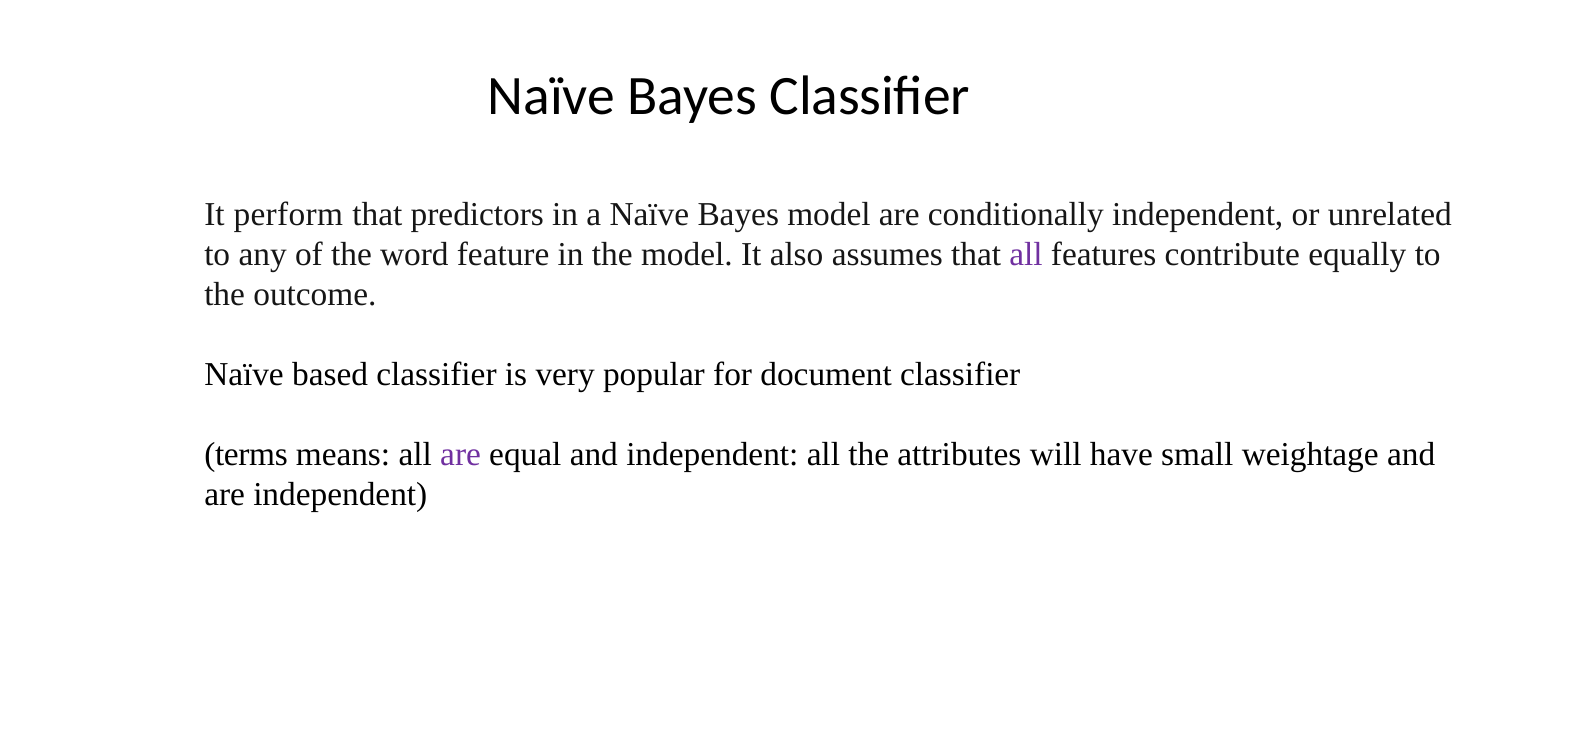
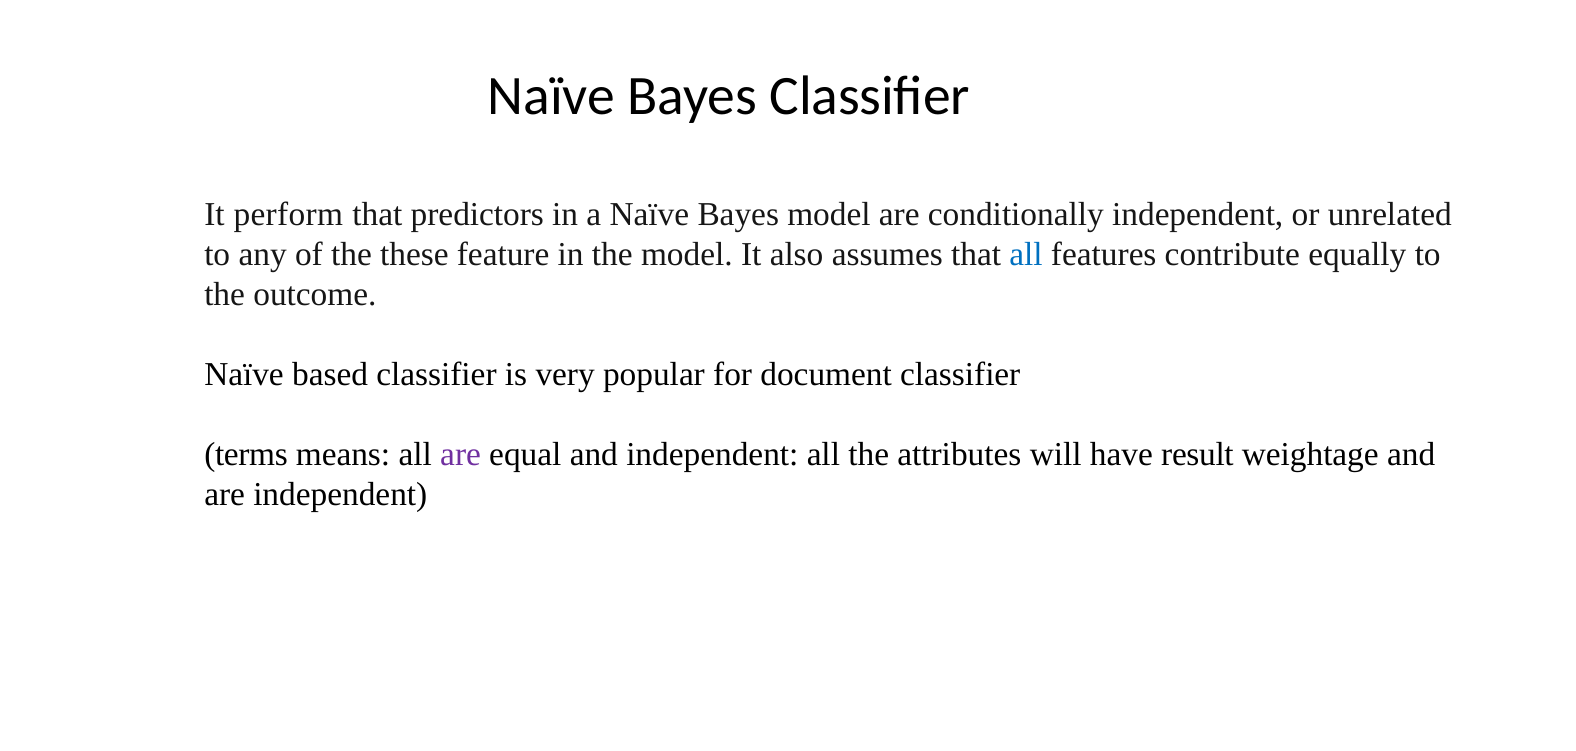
word: word -> these (414, 254)
all colour: purple -> blue (1026, 254)
small: small -> result (1197, 454)
